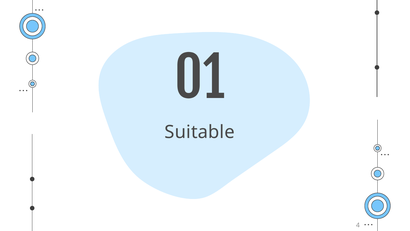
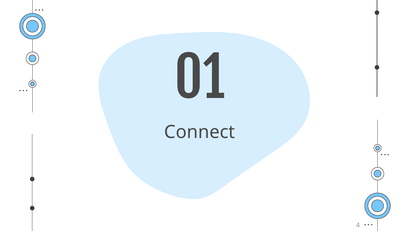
Suitable: Suitable -> Connect (200, 132)
